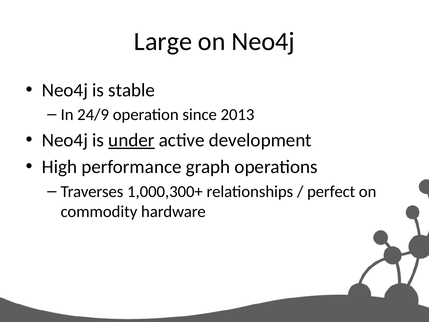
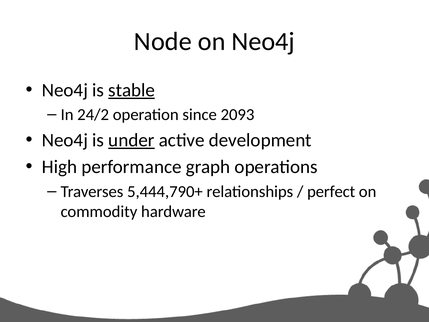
Large: Large -> Node (163, 42)
stable underline: none -> present (132, 90)
24/9: 24/9 -> 24/2 (93, 115)
2013: 2013 -> 2093 (237, 115)
1,000,300+: 1,000,300+ -> 5,444,790+ (165, 191)
